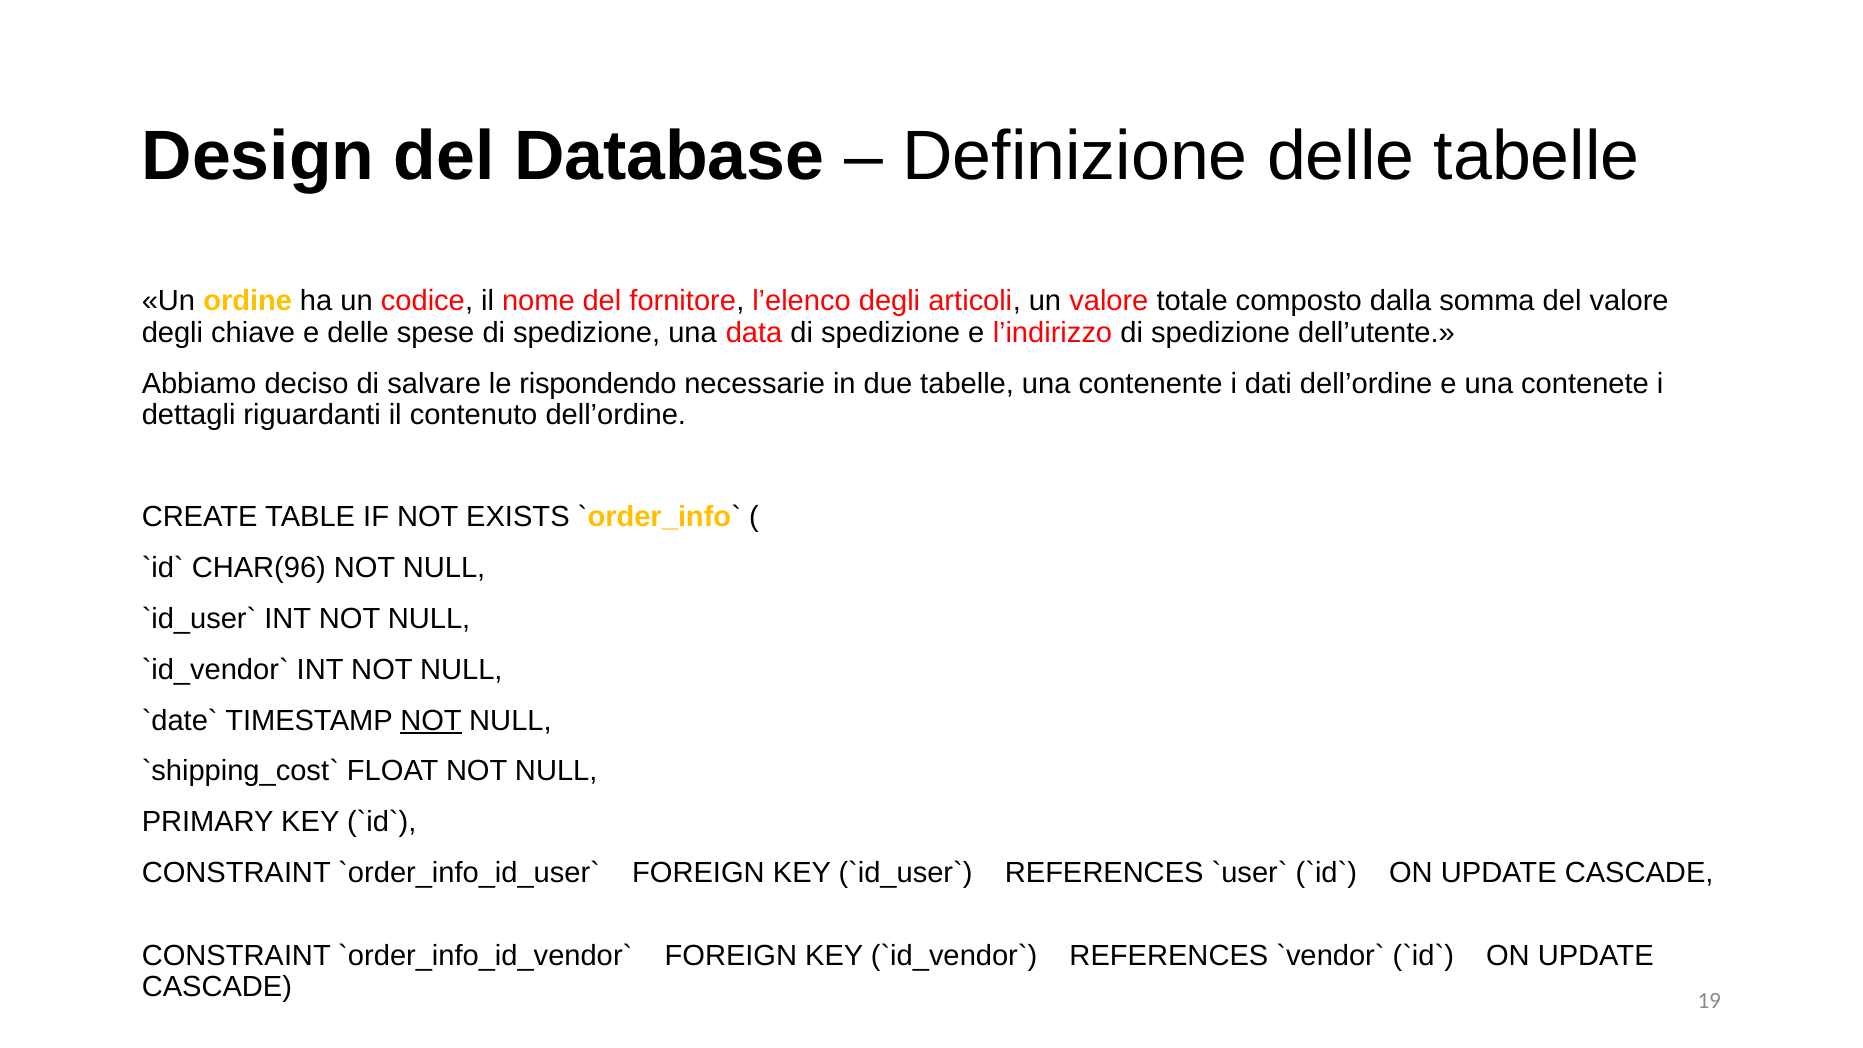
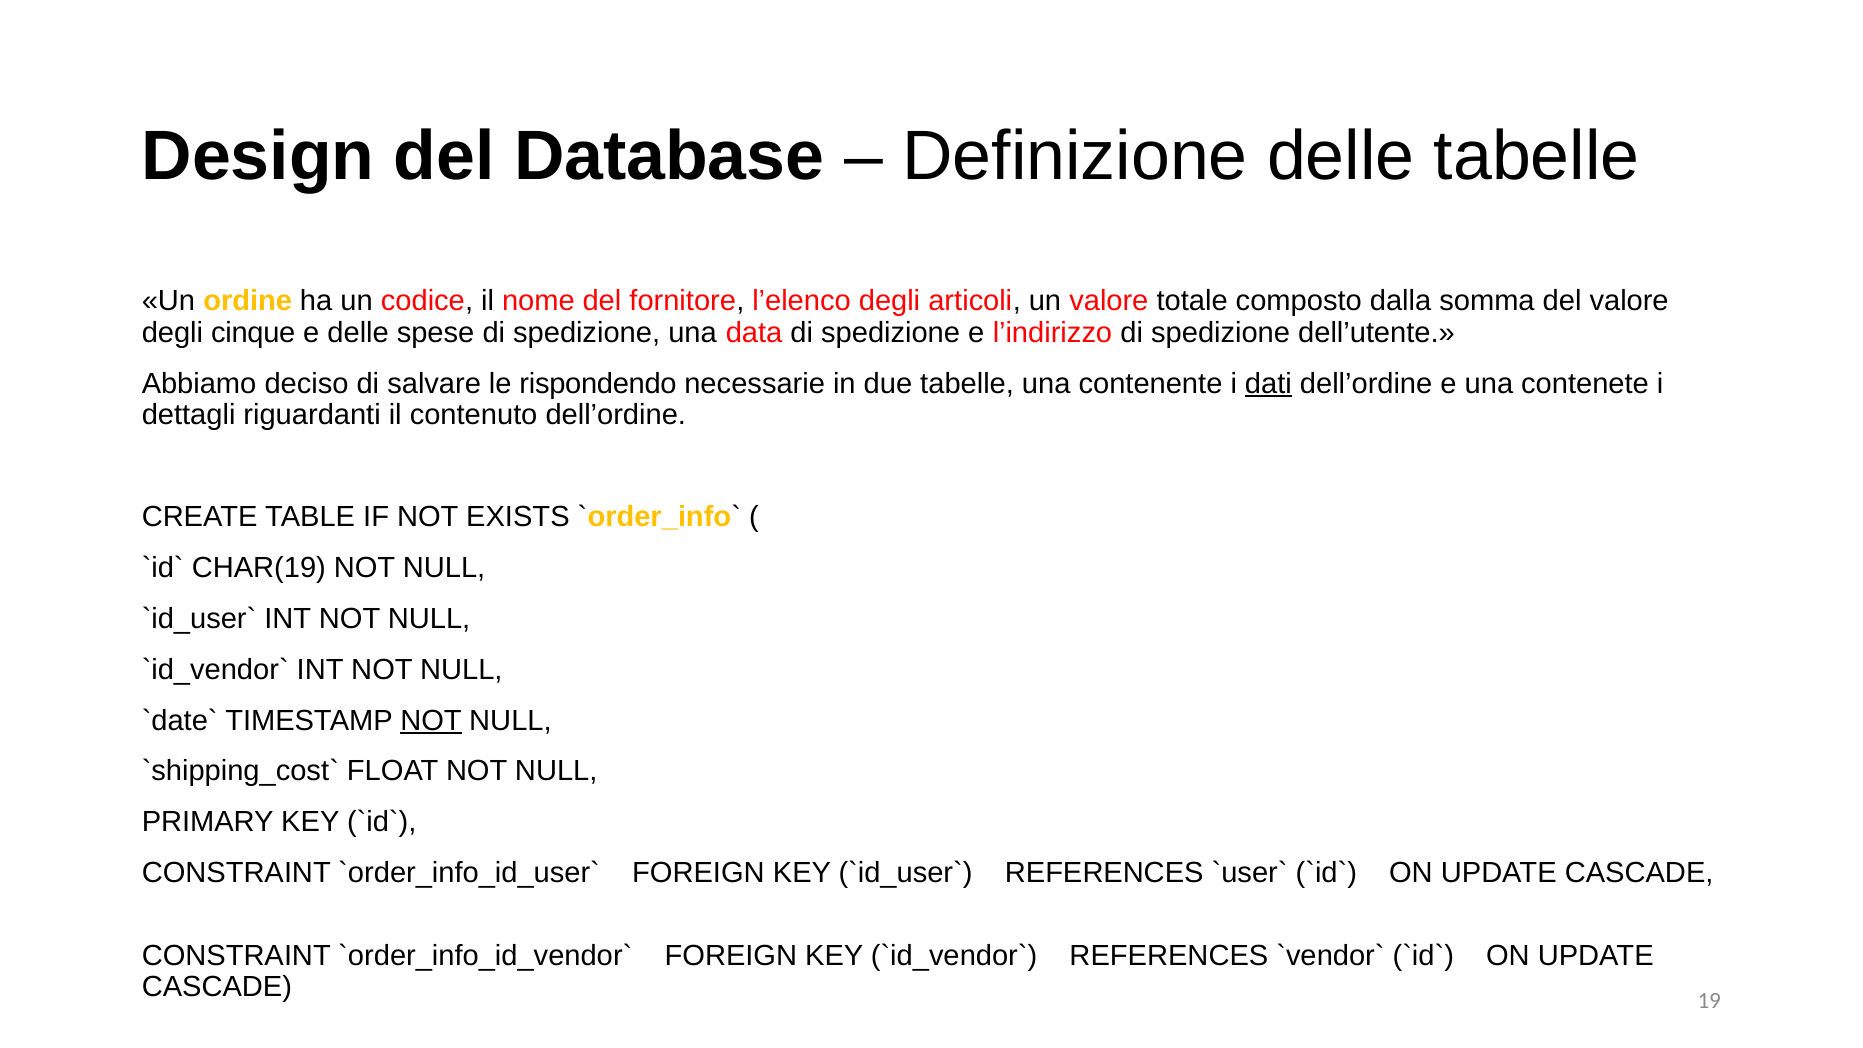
chiave: chiave -> cinque (253, 333)
dati underline: none -> present (1268, 384)
CHAR(96: CHAR(96 -> CHAR(19 (259, 568)
